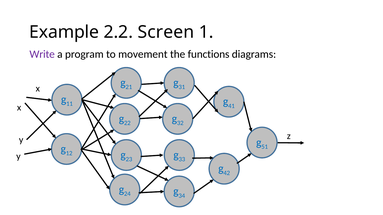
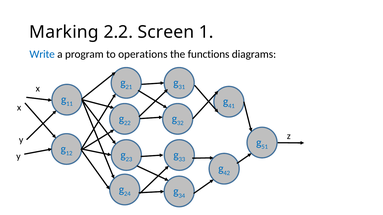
Example: Example -> Marking (64, 32)
Write colour: purple -> blue (42, 54)
movement: movement -> operations (143, 54)
